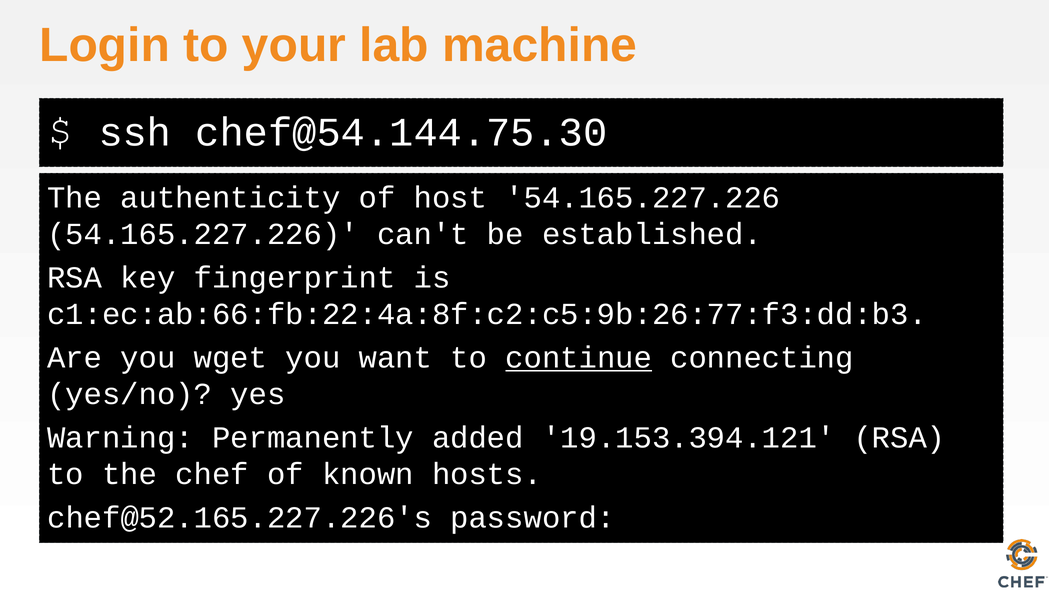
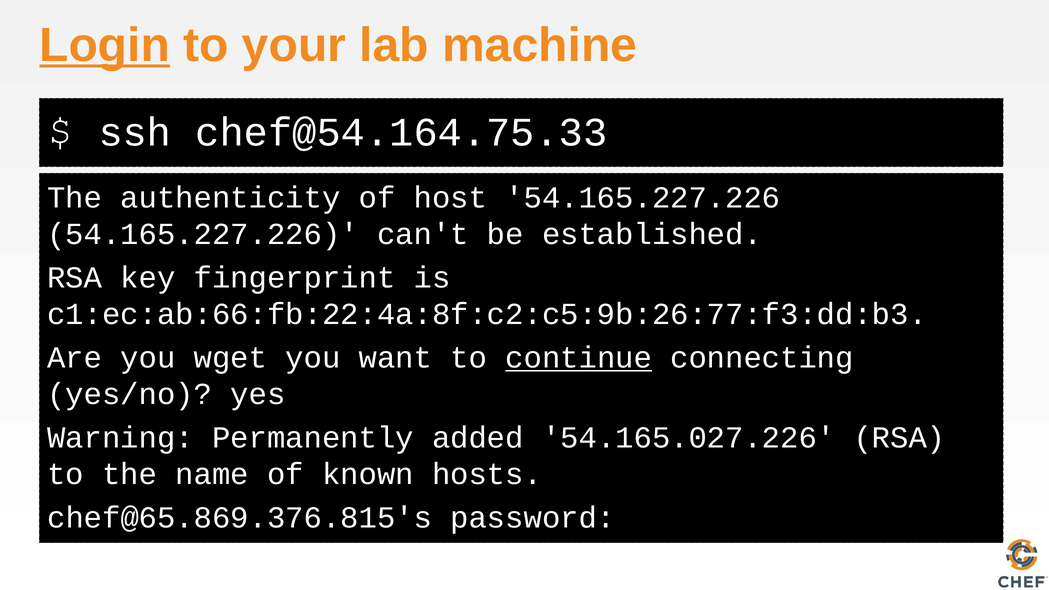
Login underline: none -> present (105, 45)
chef@54.144.75.30: chef@54.144.75.30 -> chef@54.164.75.33 (401, 133)
19.153.394.121: 19.153.394.121 -> 54.165.027.226 (689, 438)
chef: chef -> name (212, 474)
chef@52.165.227.226's: chef@52.165.227.226's -> chef@65.869.376.815's (240, 518)
